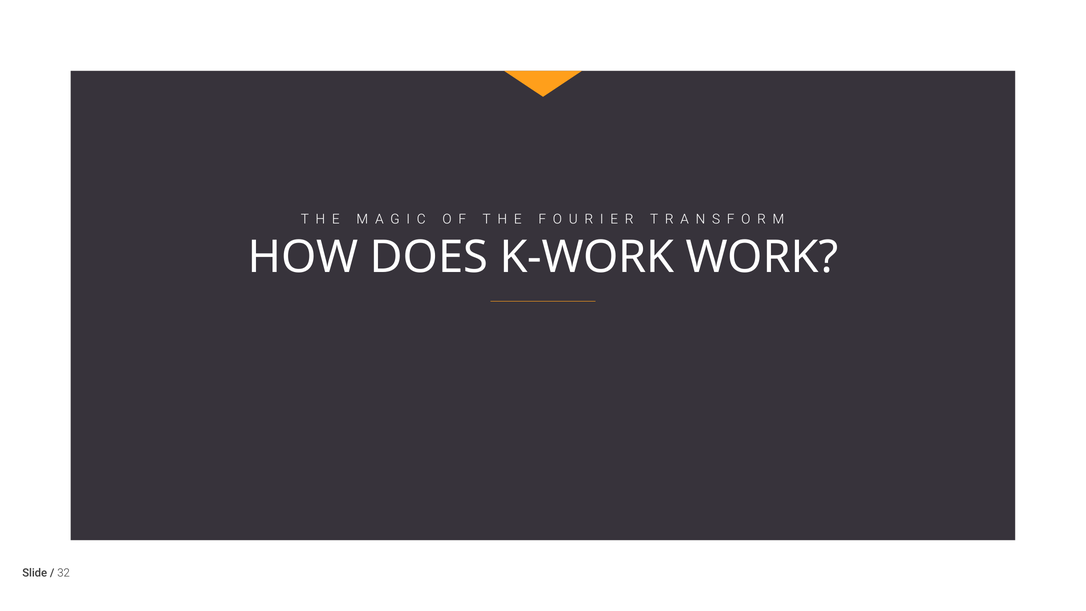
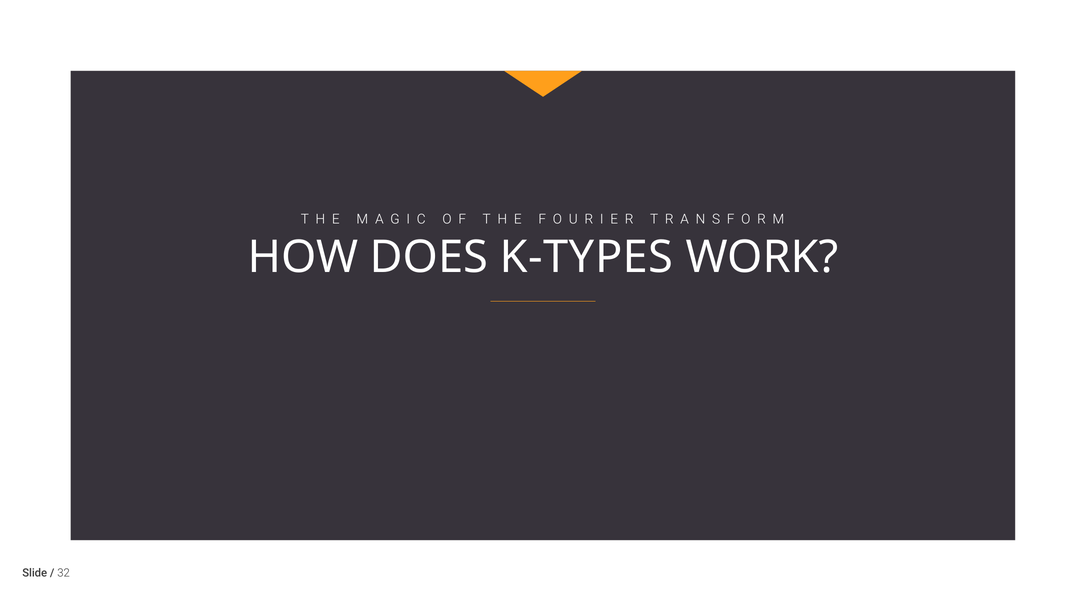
K-WORK: K-WORK -> K-TYPES (587, 257)
